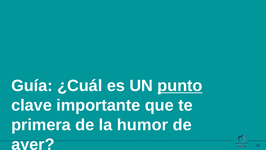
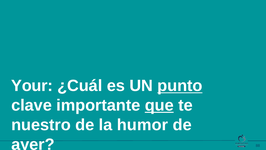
Guía: Guía -> Your (32, 86)
que underline: none -> present (159, 105)
primera: primera -> nuestro (41, 125)
